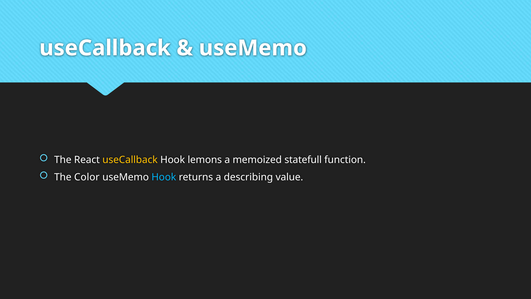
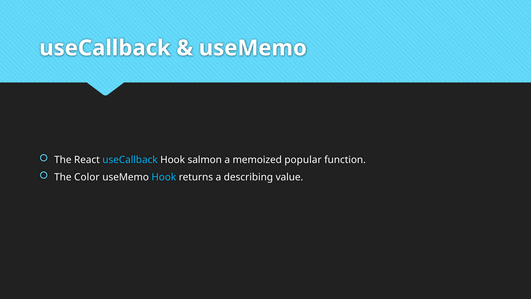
useCallback colour: yellow -> light blue (130, 160)
lemons: lemons -> salmon (205, 160)
statefull: statefull -> popular (303, 160)
